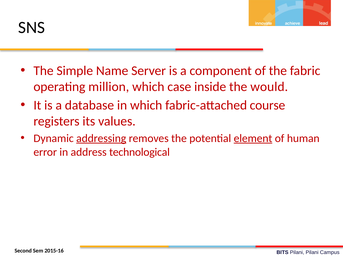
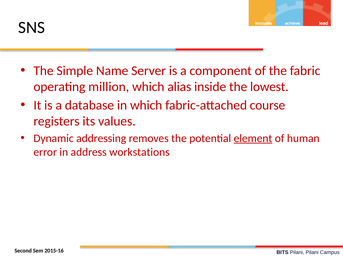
case: case -> alias (179, 87)
would: would -> lowest (269, 87)
addressing underline: present -> none (101, 138)
technological: technological -> workstations (139, 152)
